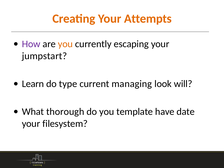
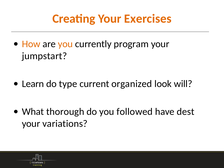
Attempts: Attempts -> Exercises (148, 19)
How colour: purple -> orange (31, 44)
escaping: escaping -> program (131, 44)
managing: managing -> organized (132, 84)
template: template -> followed (135, 112)
date: date -> dest (186, 112)
filesystem: filesystem -> variations (65, 124)
